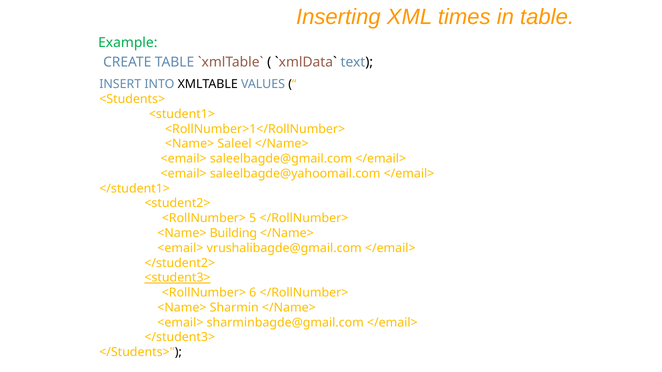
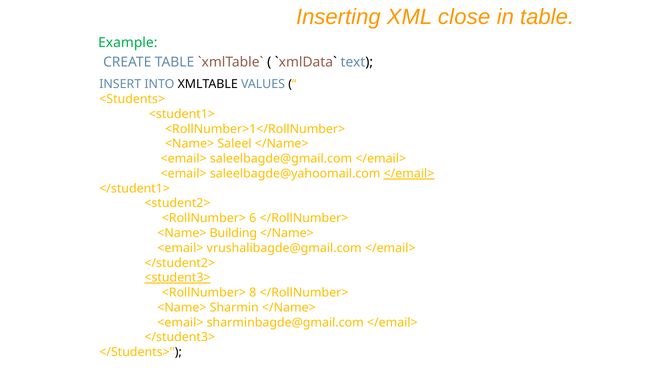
times: times -> close (464, 17)
</email> underline: none -> present (409, 174)
5: 5 -> 6 (253, 218)
6: 6 -> 8 (253, 293)
